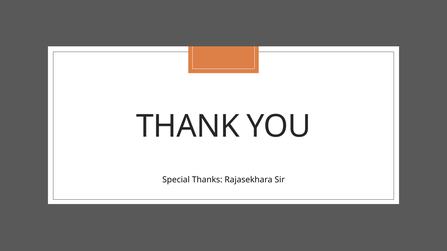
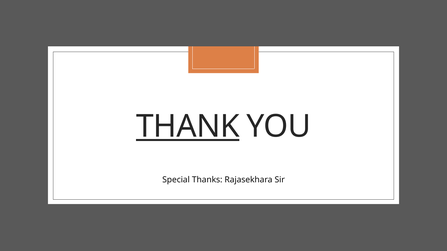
THANK underline: none -> present (188, 127)
